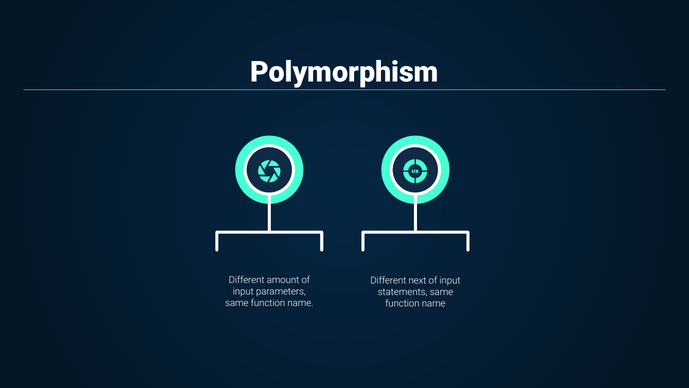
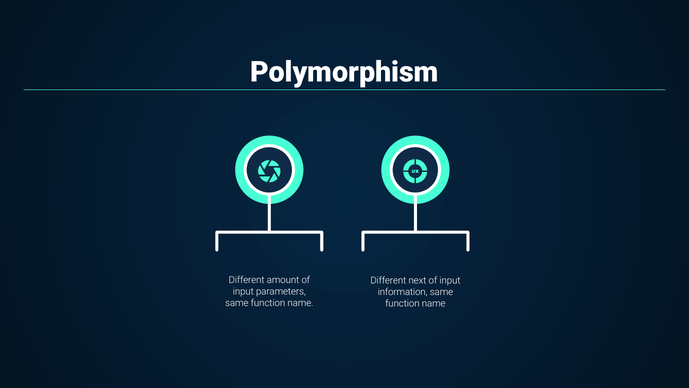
statements: statements -> information (403, 292)
